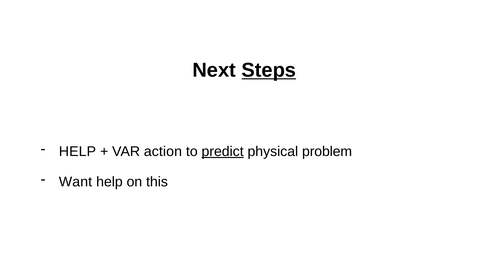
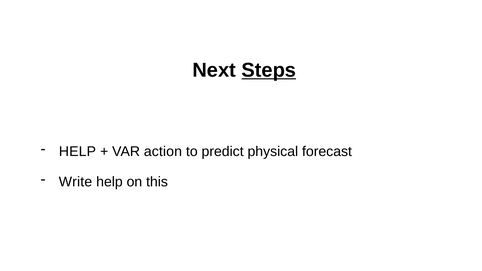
predict underline: present -> none (223, 151)
problem: problem -> forecast (327, 151)
Want: Want -> Write (75, 182)
